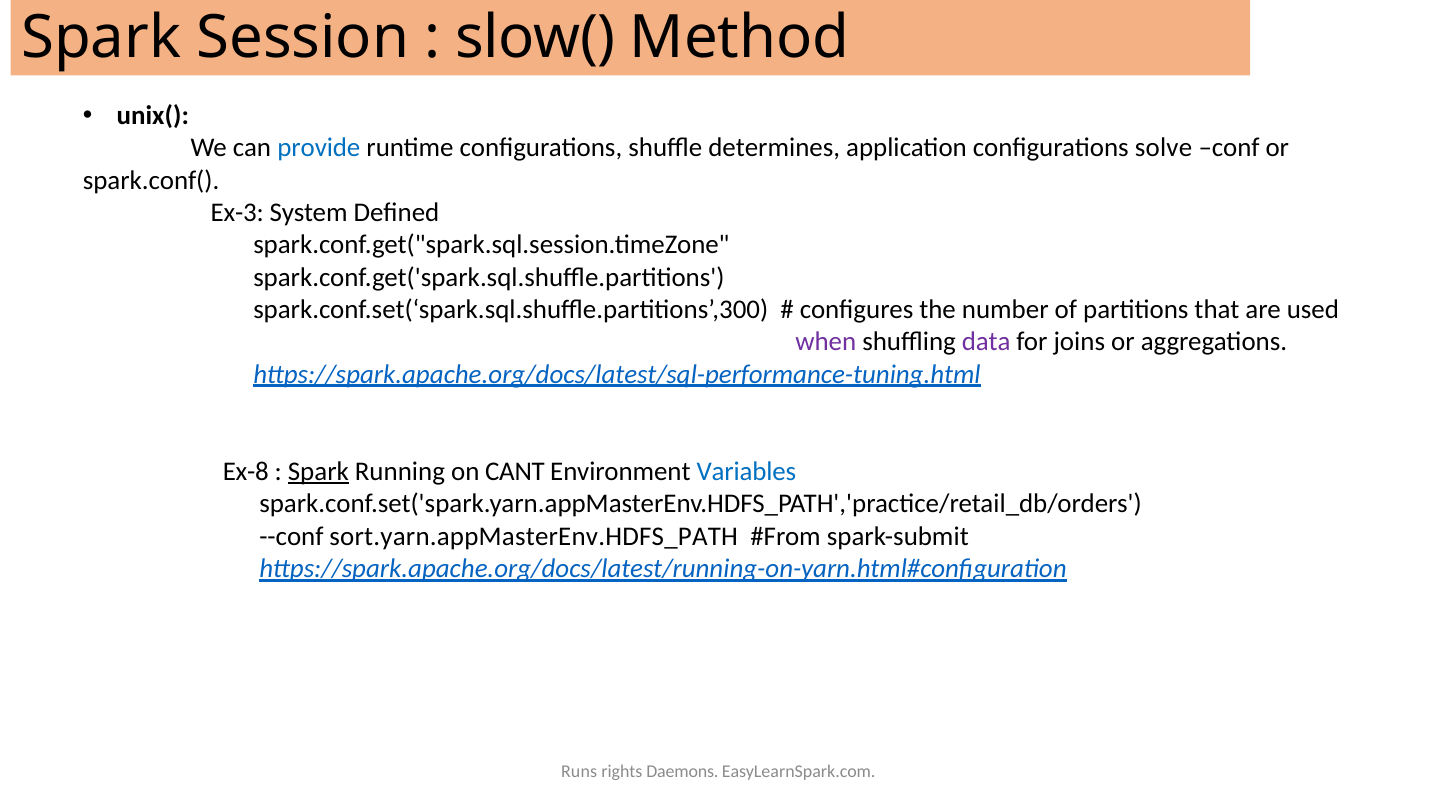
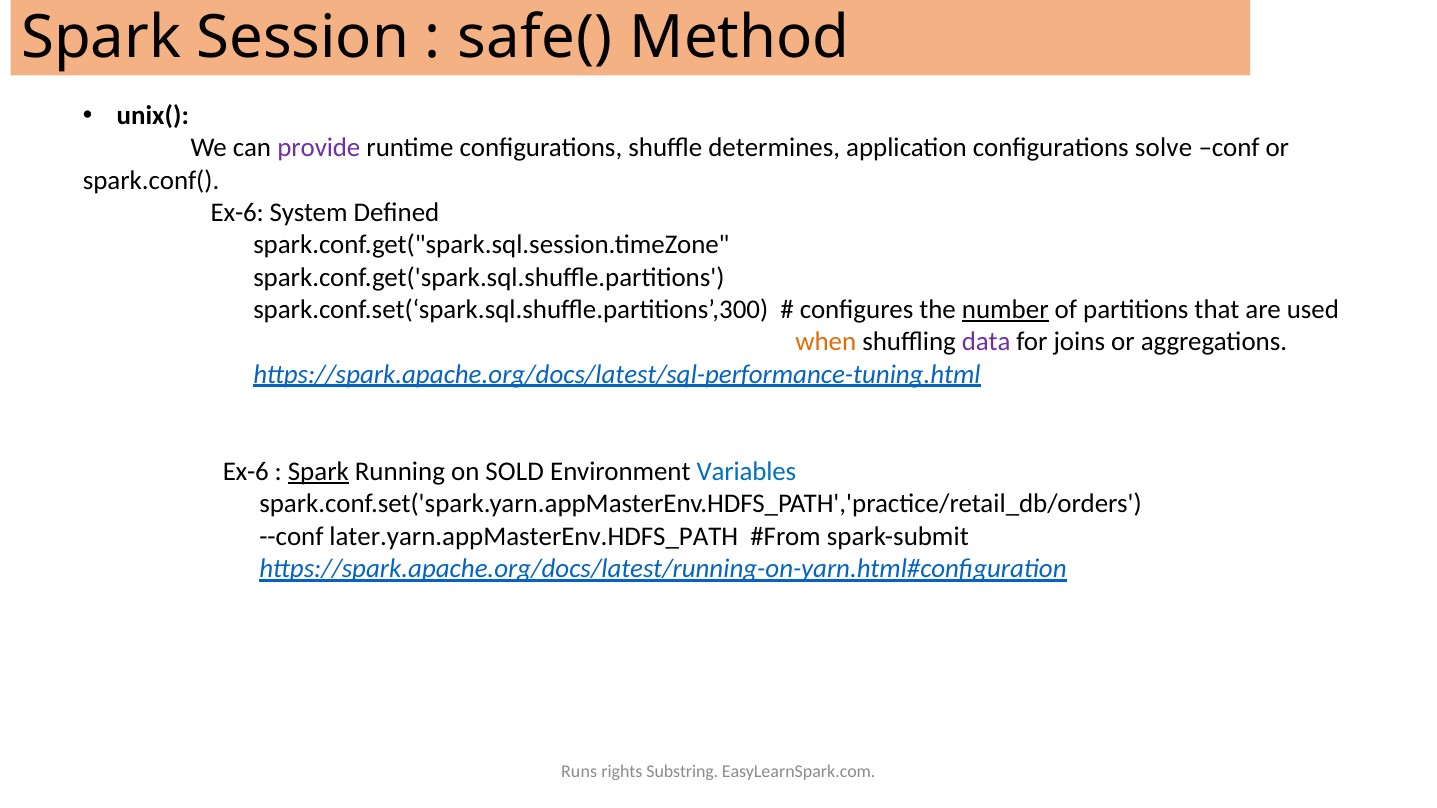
slow(: slow( -> safe( (535, 37)
provide colour: blue -> purple (319, 148)
Ex-3: Ex-3 -> Ex-6 (237, 213)
number underline: none -> present (1005, 310)
when colour: purple -> orange (826, 342)
Ex-8: Ex-8 -> Ex-6 (246, 472)
CANT: CANT -> SOLD (515, 472)
sort.yarn.appMasterEnv.HDFS_PATH: sort.yarn.appMasterEnv.HDFS_PATH -> later.yarn.appMasterEnv.HDFS_PATH (534, 536)
Daemons: Daemons -> Substring (682, 772)
